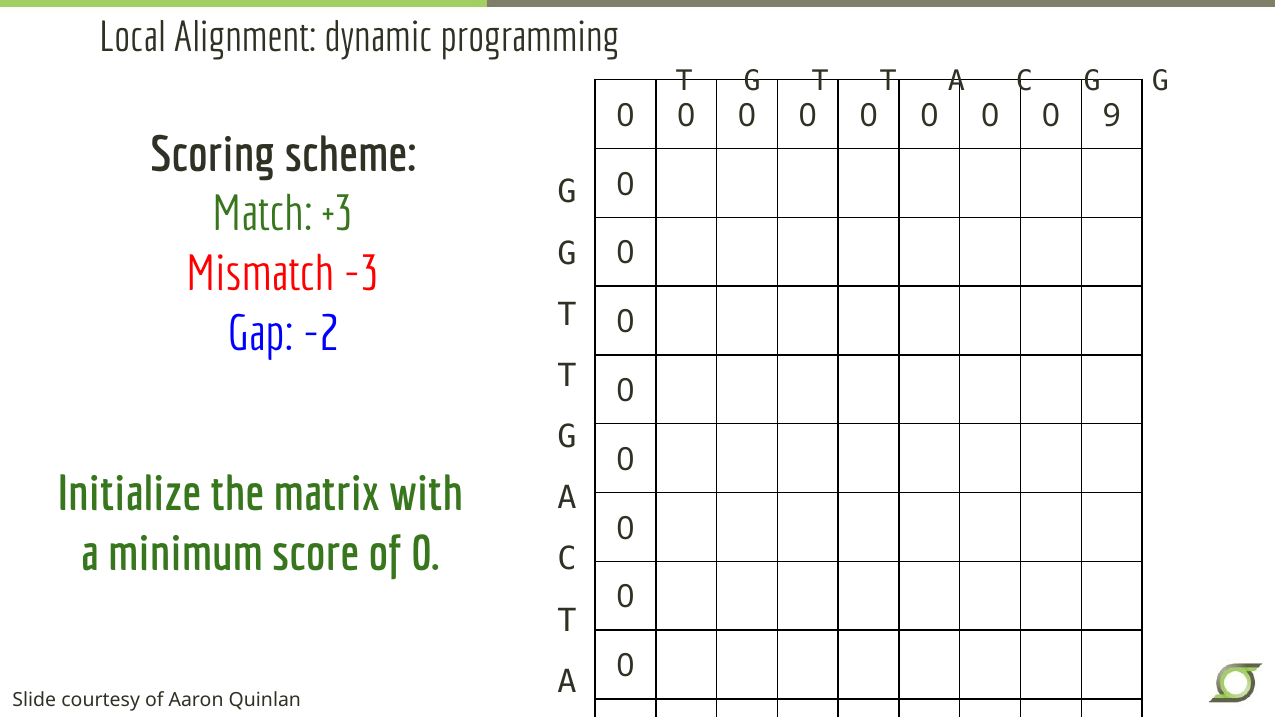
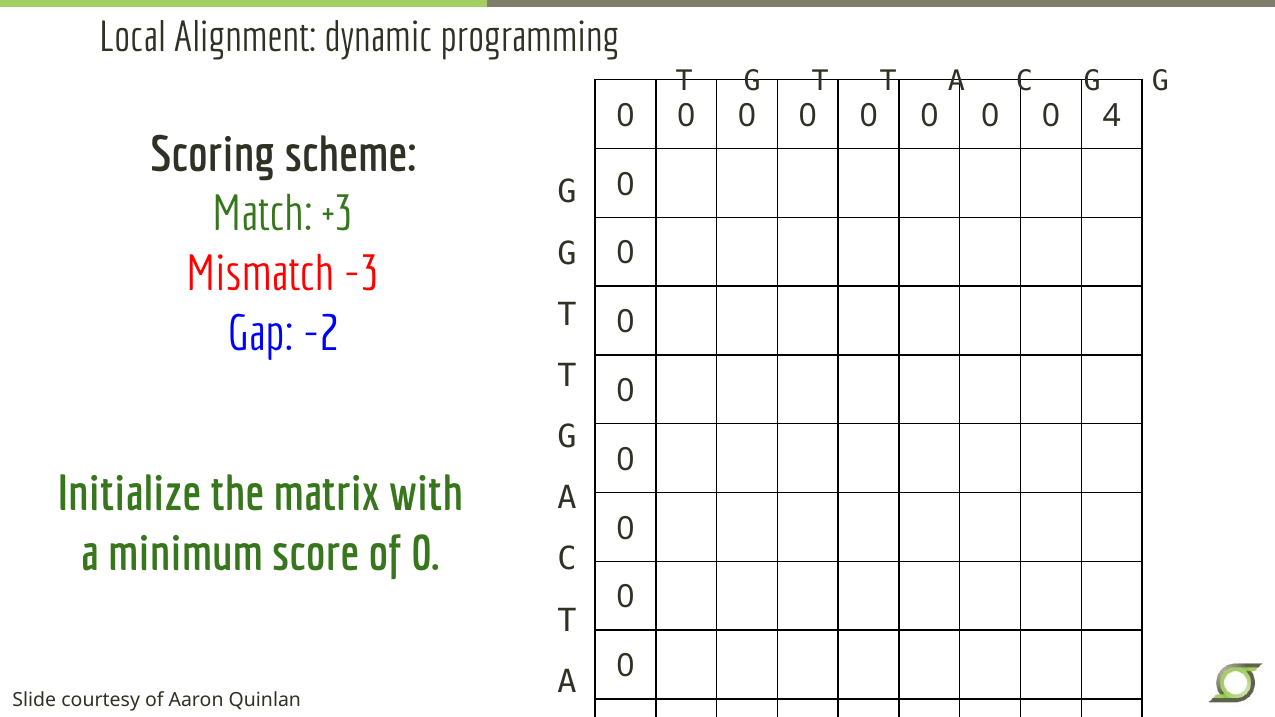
9: 9 -> 4 (1112, 116)
